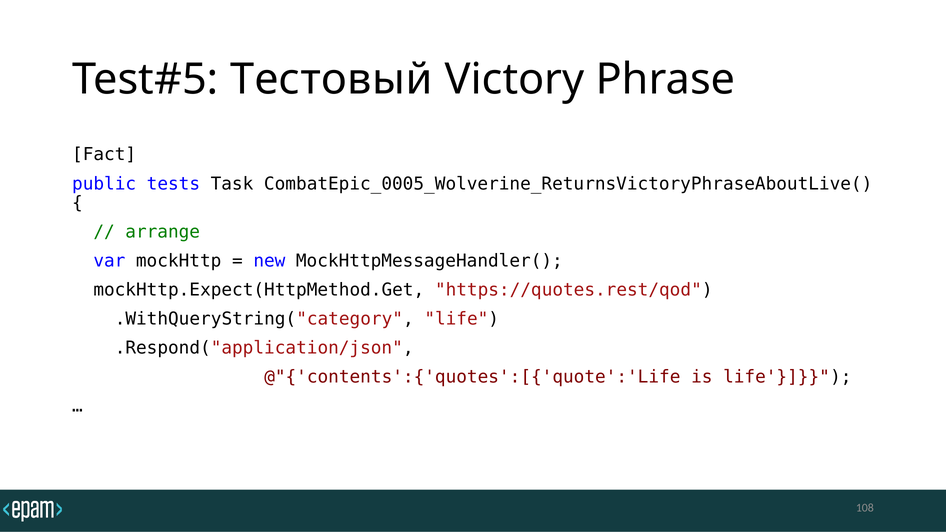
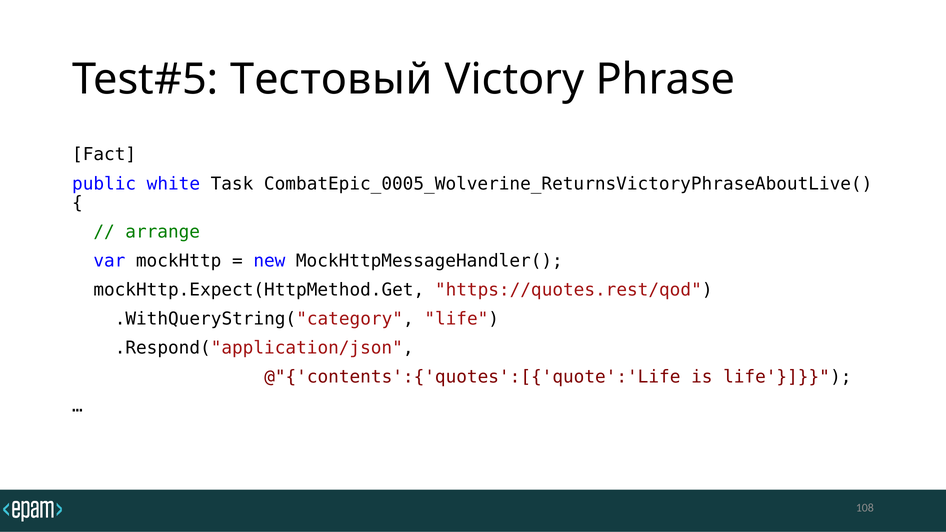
tests: tests -> white (173, 184)
